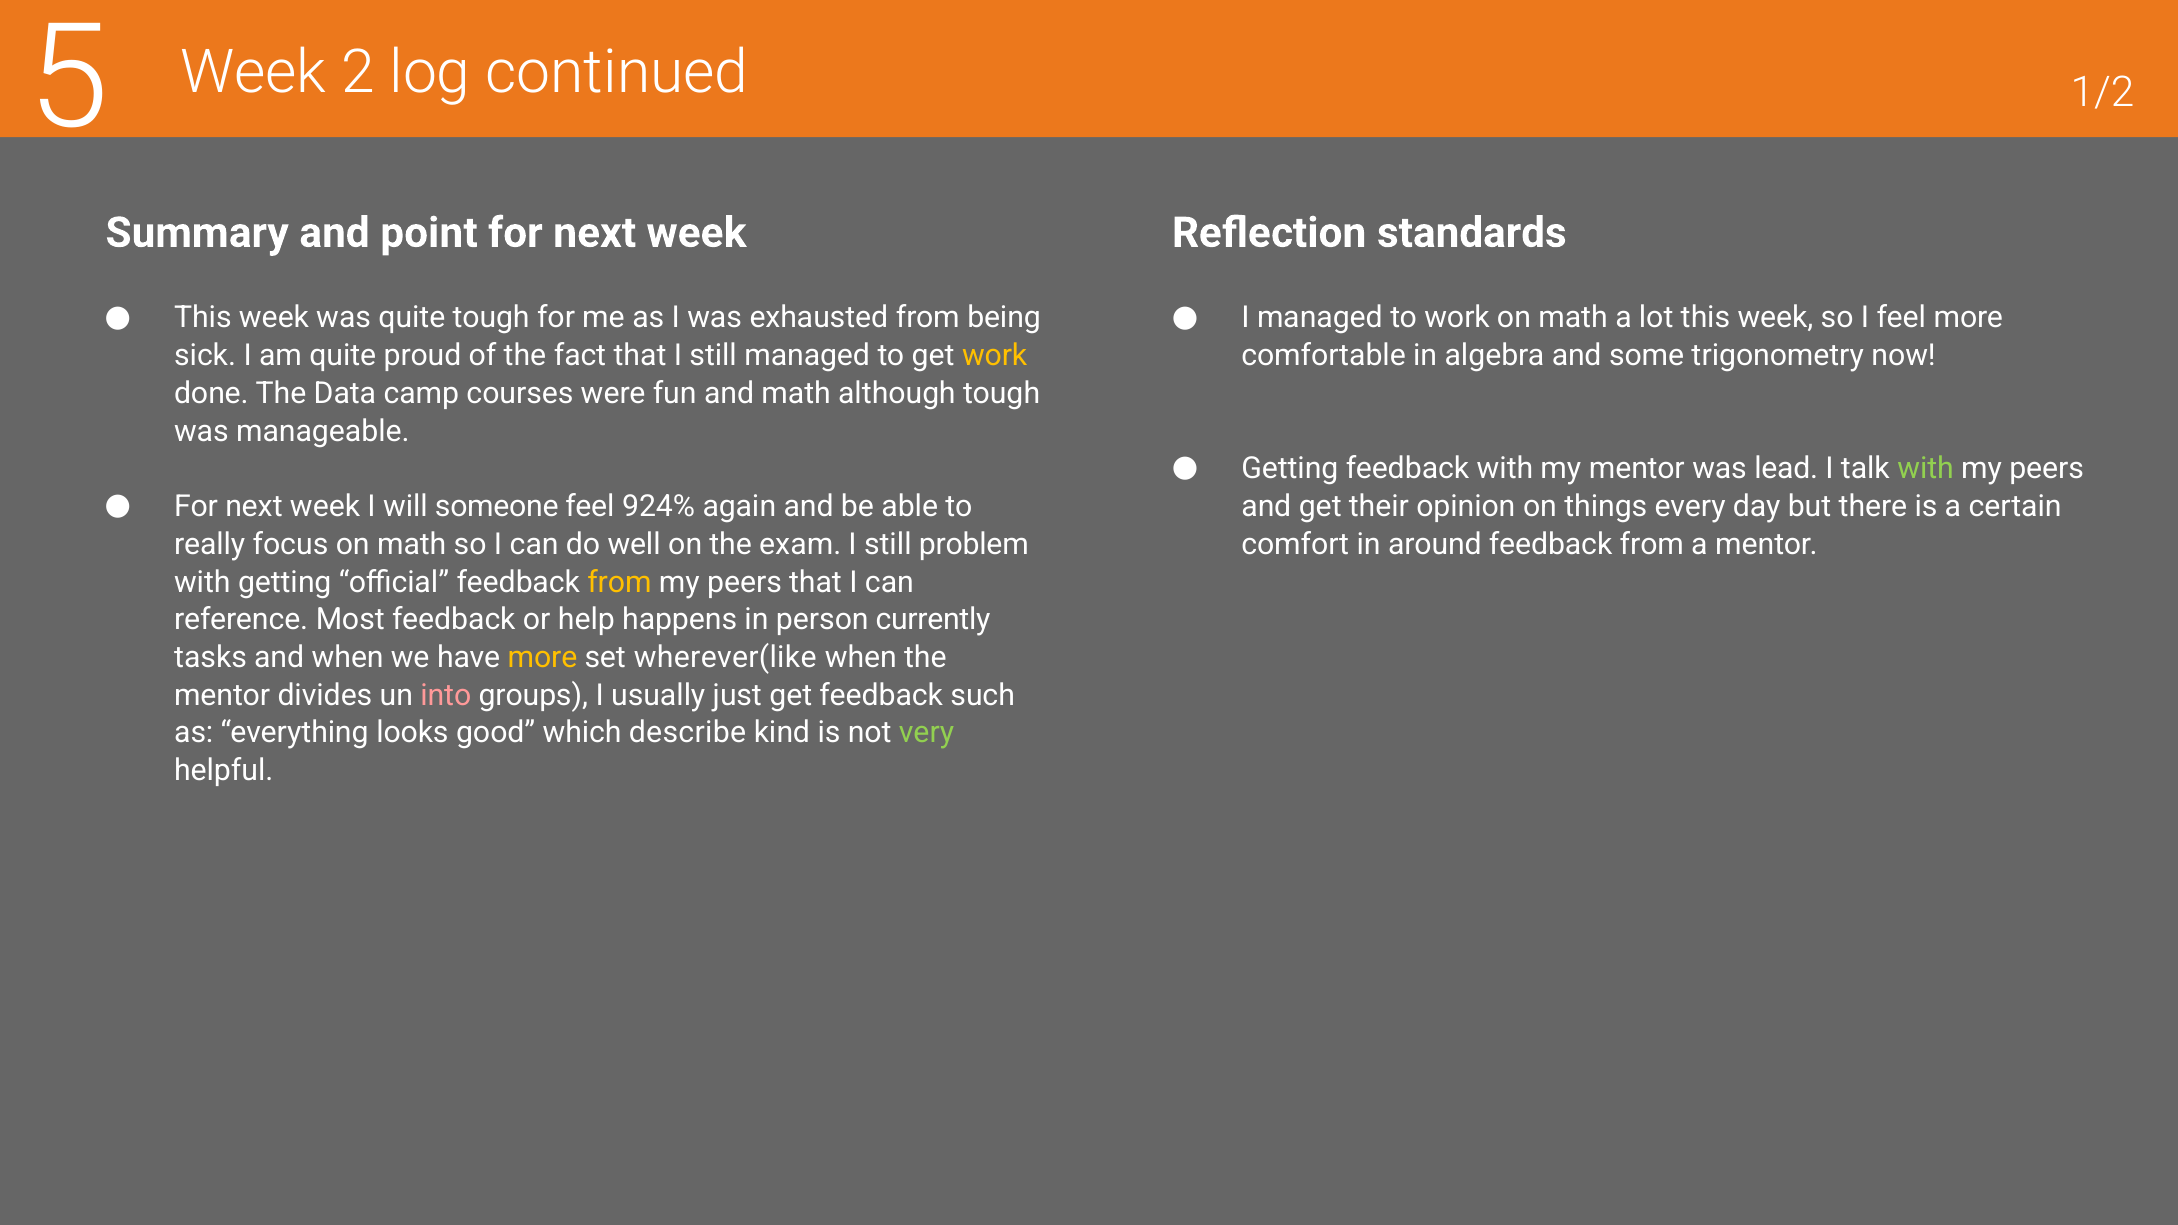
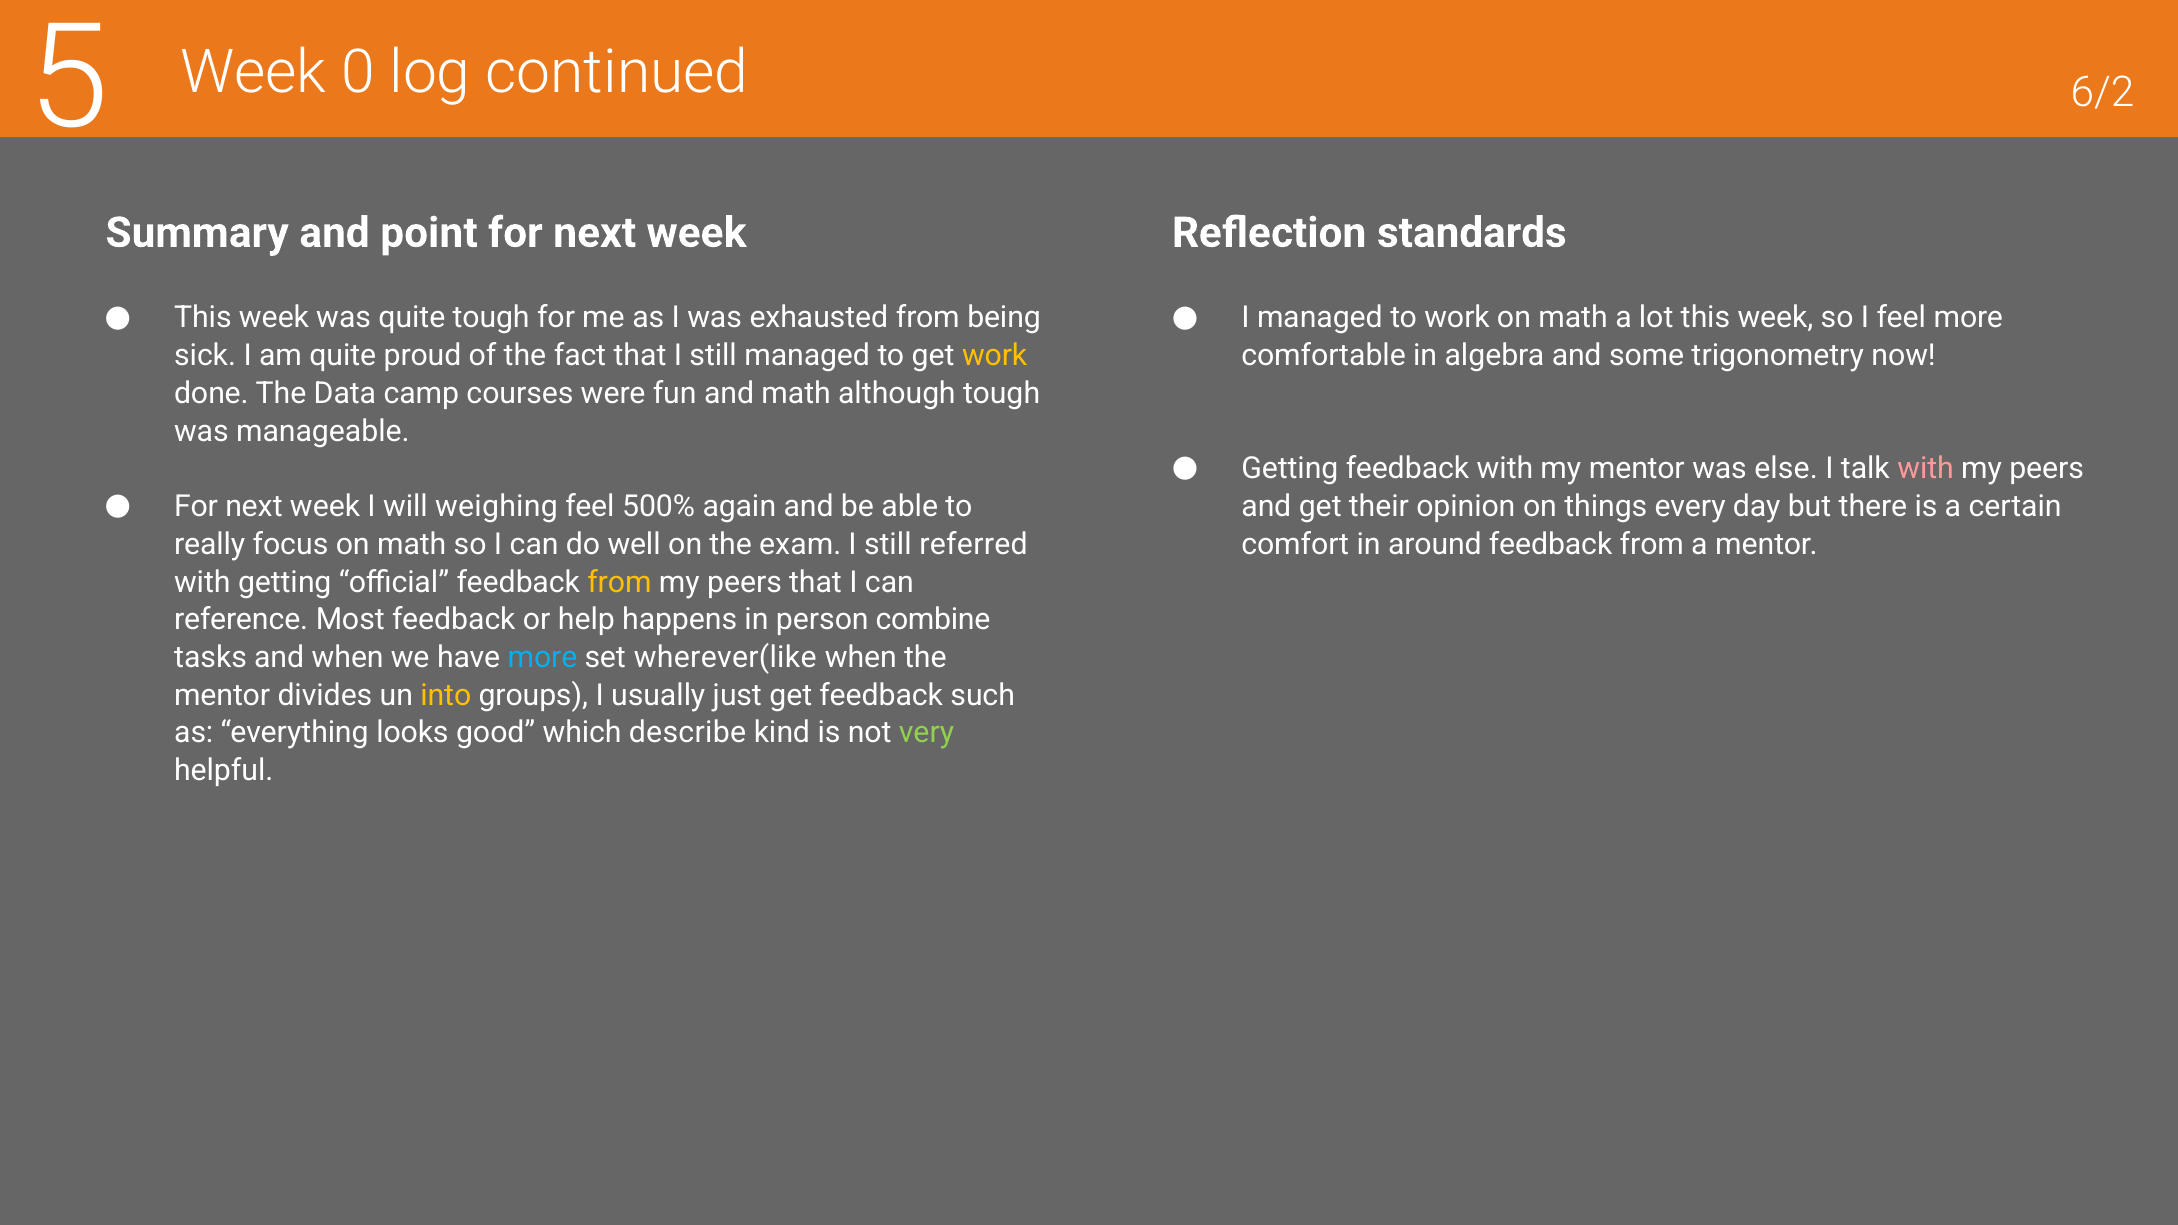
1/2: 1/2 -> 6/2 (2102, 93)
2: 2 -> 0 (358, 72)
lead: lead -> else (1786, 469)
with colour: light green -> pink (1926, 469)
someone: someone -> weighing (496, 507)
924%: 924% -> 500% (659, 507)
problem: problem -> referred (974, 544)
currently: currently -> combine (933, 620)
more colour: yellow -> light blue (543, 658)
into colour: pink -> yellow (446, 695)
